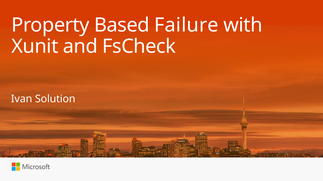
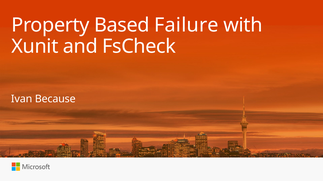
Solution: Solution -> Because (55, 99)
